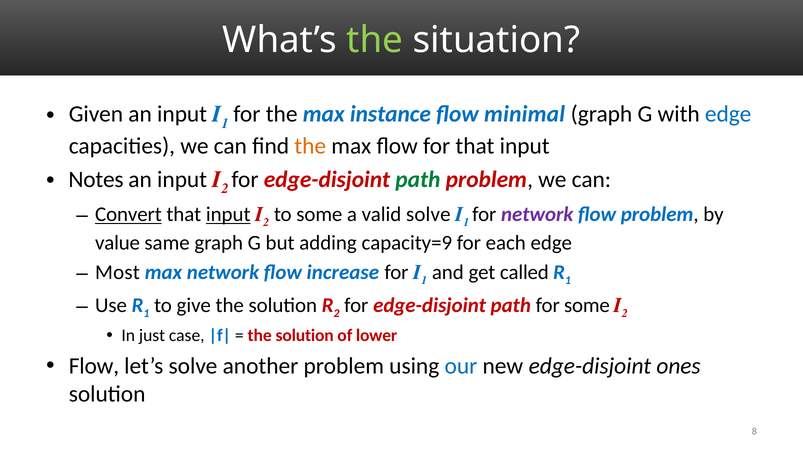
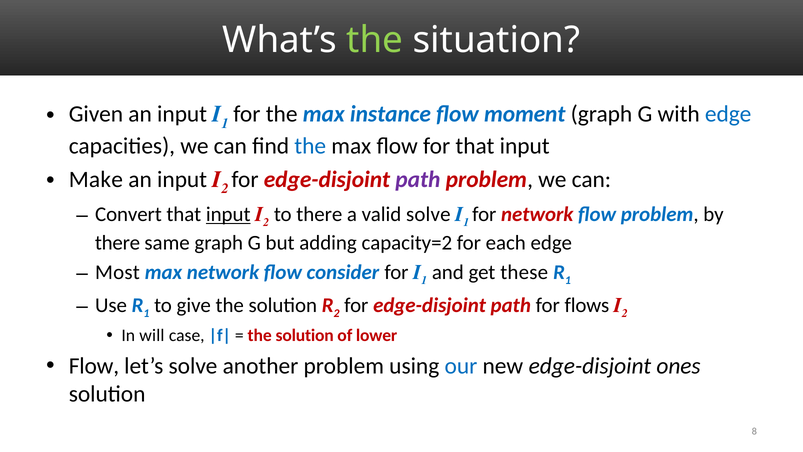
minimal: minimal -> moment (525, 114)
the colour: orange -> blue (310, 146)
Notes: Notes -> Make (96, 179)
path colour: green -> purple (418, 179)
Convert underline: present -> none (128, 214)
to some: some -> there (319, 214)
network colour: purple -> red (537, 214)
value: value -> there (118, 243)
capacity=9: capacity=9 -> capacity=2 (407, 243)
increase: increase -> consider (343, 272)
called: called -> these (524, 272)
for some: some -> flows (587, 305)
just: just -> will (152, 335)
